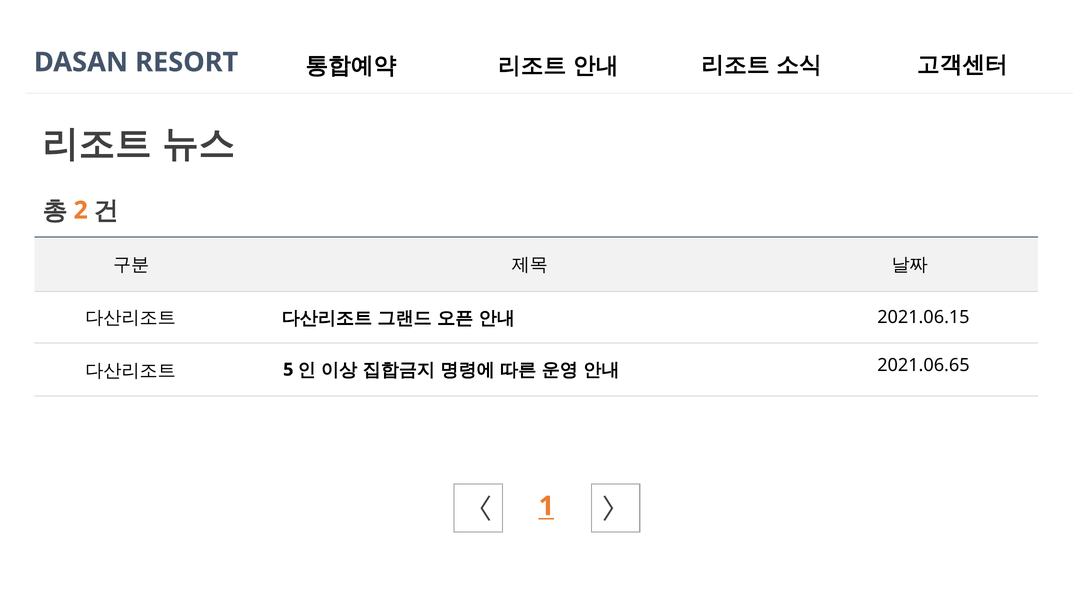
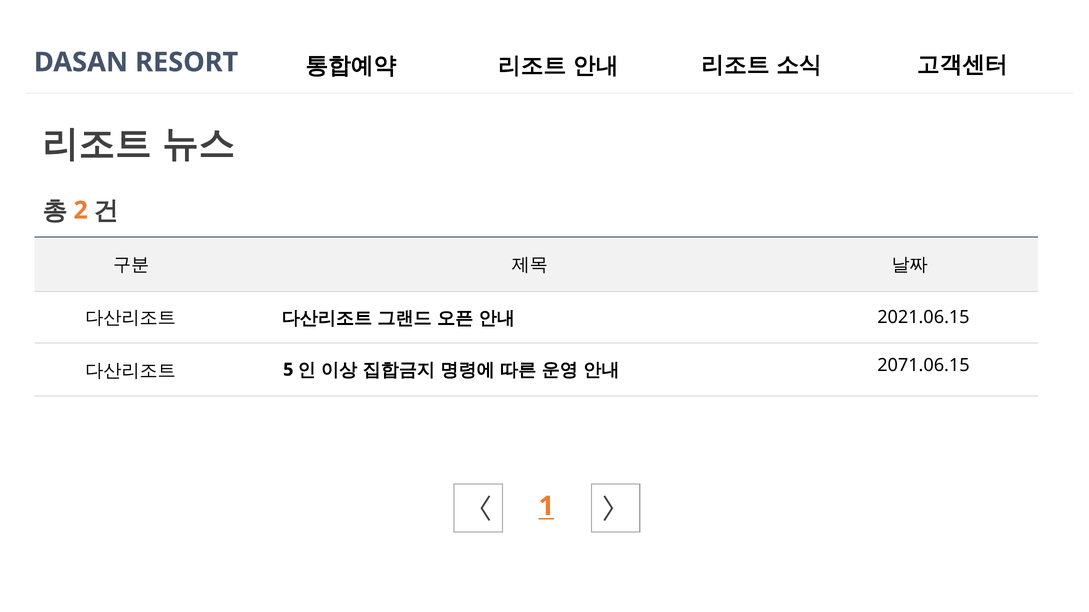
2021.06.65: 2021.06.65 -> 2071.06.15 (923, 366)
